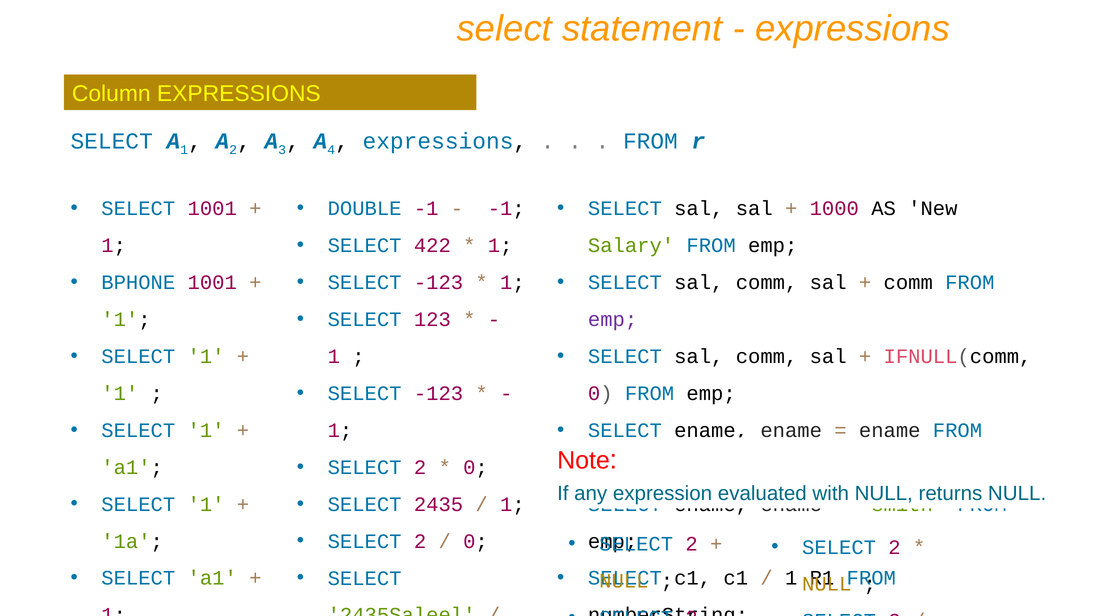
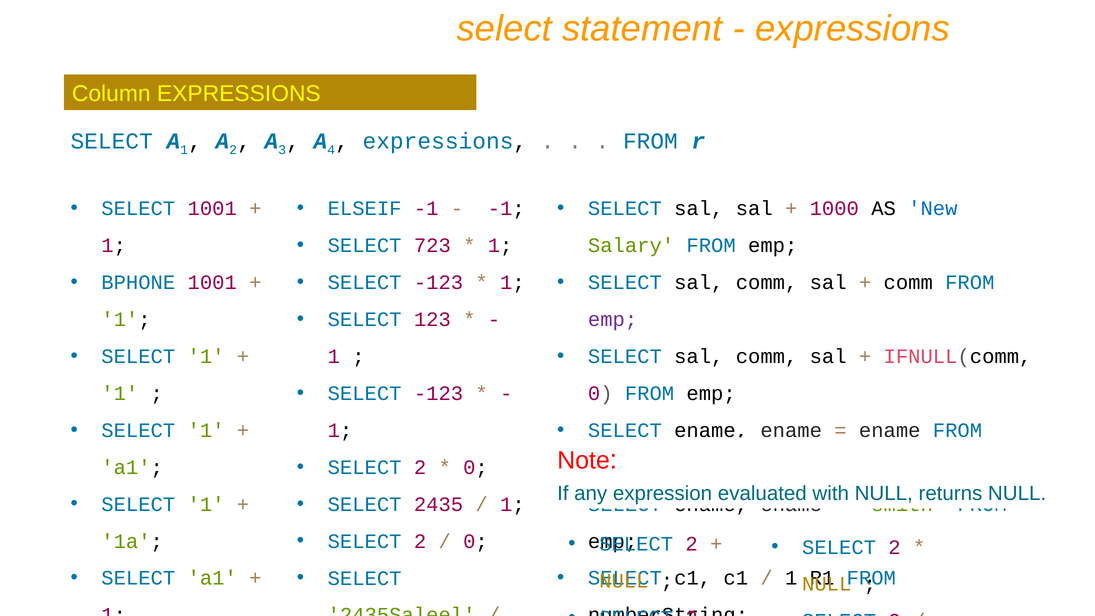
New colour: black -> blue (933, 209)
DOUBLE: DOUBLE -> ELSEIF (365, 209)
422: 422 -> 723 (432, 246)
